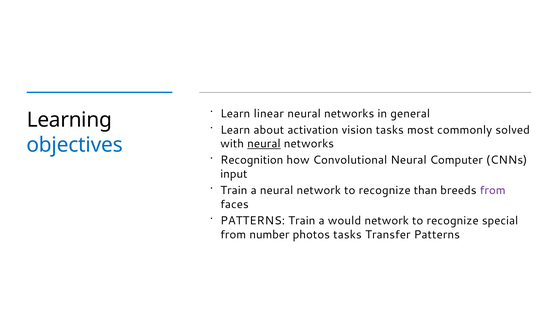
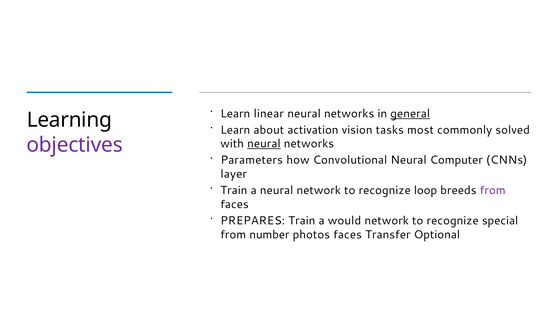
general underline: none -> present (410, 114)
objectives colour: blue -> purple (75, 145)
Recognition: Recognition -> Parameters (252, 160)
input: input -> layer (234, 174)
than: than -> loop (426, 190)
PATTERNS: PATTERNS -> PREPARES (253, 220)
photos tasks: tasks -> faces (348, 234)
Transfer Patterns: Patterns -> Optional (437, 234)
